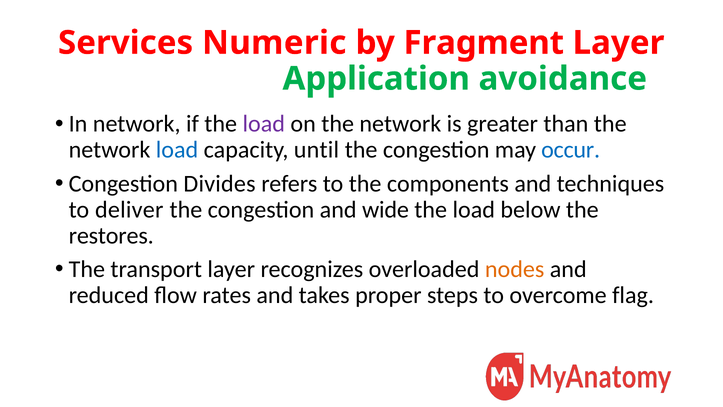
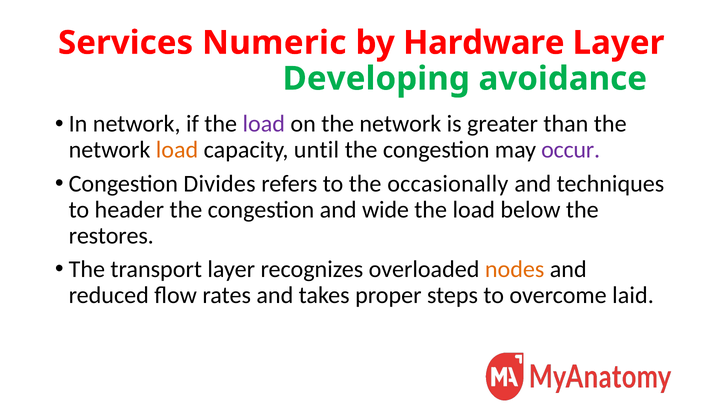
Fragment: Fragment -> Hardware (484, 43)
Application: Application -> Developing (376, 79)
load colour: blue -> orange (177, 150)
occur colour: blue -> purple (571, 150)
components: components -> occasionally (448, 183)
deliver: deliver -> header (129, 210)
flag: flag -> laid (633, 295)
